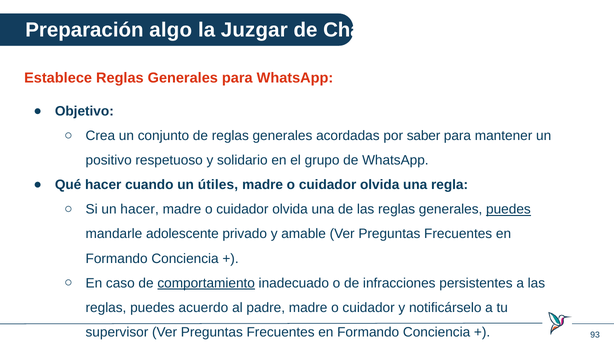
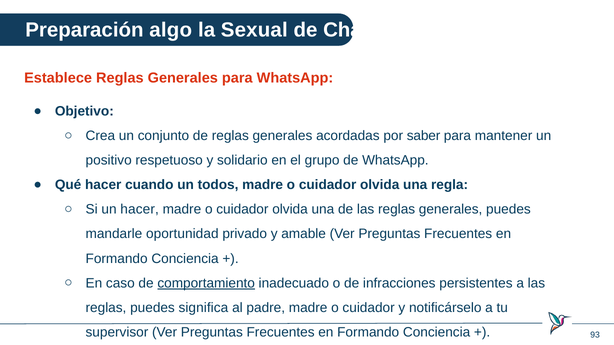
Juzgar: Juzgar -> Sexual (254, 30)
útiles: útiles -> todos (218, 185)
puedes underline: present -> none (508, 210)
adolescente: adolescente -> oportunidad (182, 234)
acuerdo: acuerdo -> significa (203, 308)
